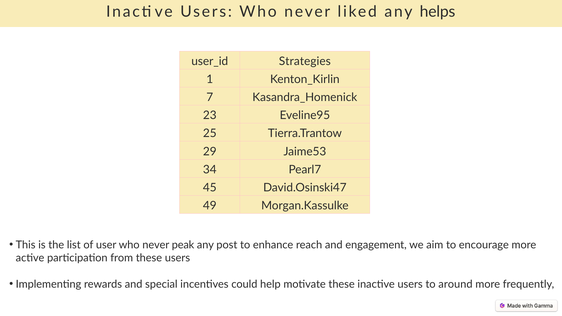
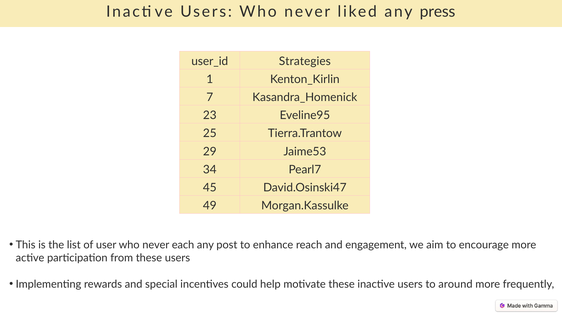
helps: helps -> press (438, 12)
peak: peak -> each (183, 245)
